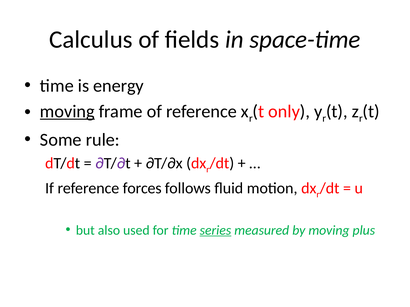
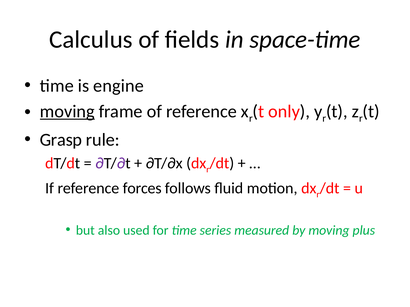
energy: energy -> engine (119, 86)
Some: Some -> Grasp (61, 140)
series underline: present -> none (215, 231)
